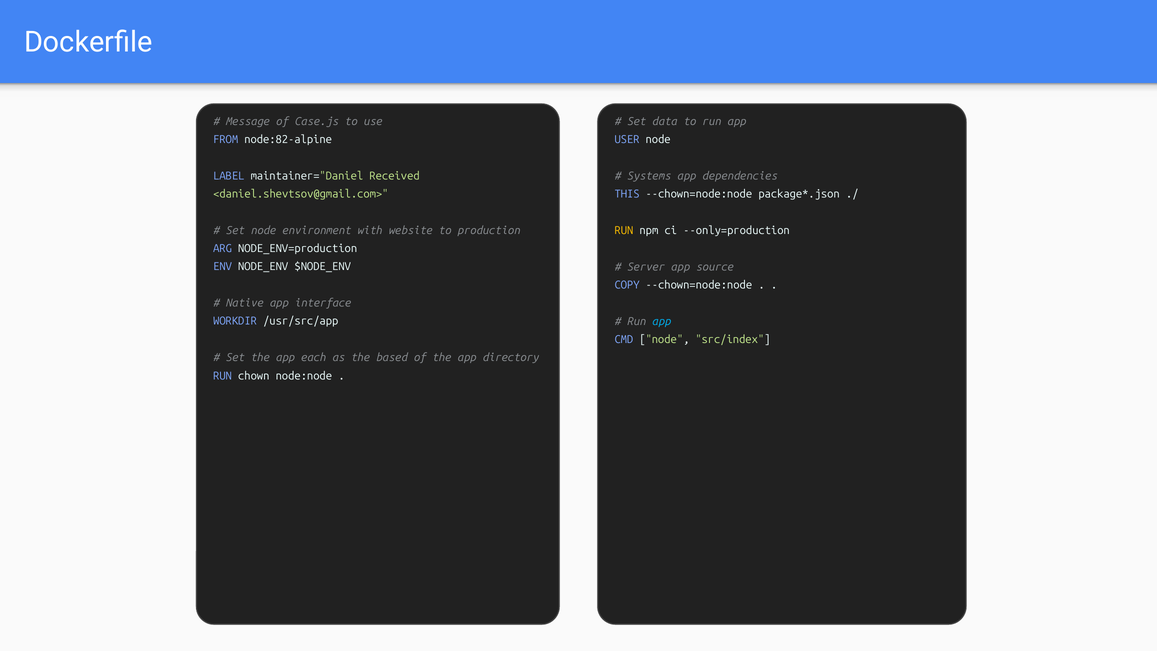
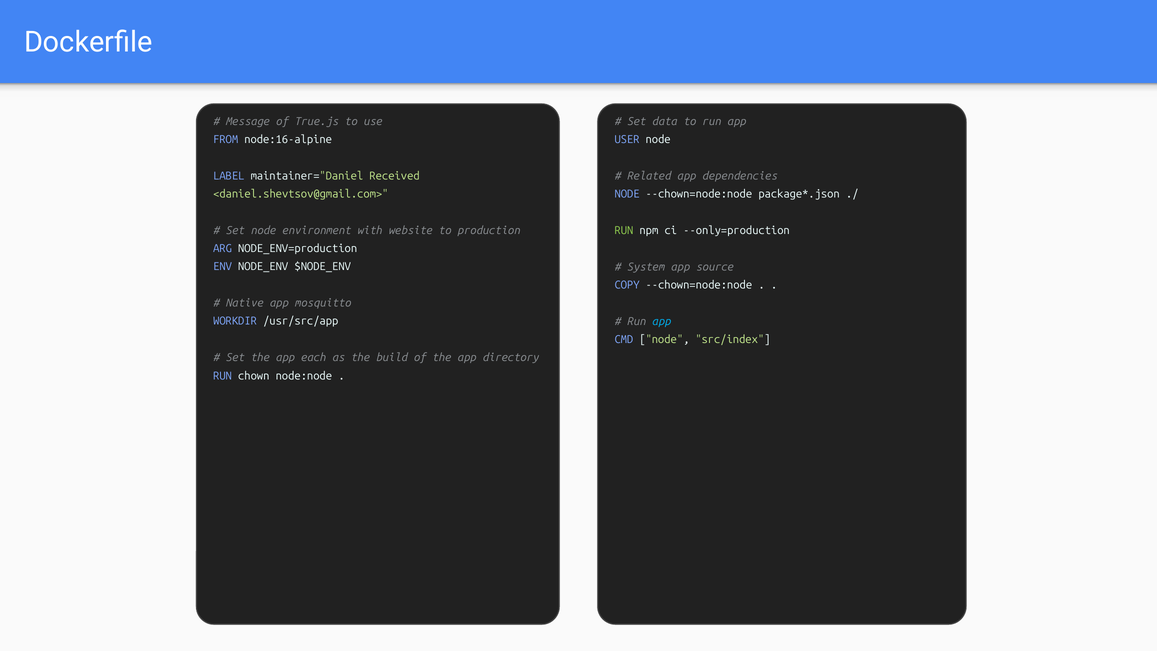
Case.js: Case.js -> True.js (317, 121)
node:82-alpine: node:82-alpine -> node:16-alpine (288, 139)
Systems: Systems -> Related (649, 176)
THIS: THIS -> NODE (627, 194)
RUN colour: yellow -> light green (624, 230)
Server: Server -> System (646, 267)
interface: interface -> mosquitto (323, 303)
based: based -> build (392, 358)
